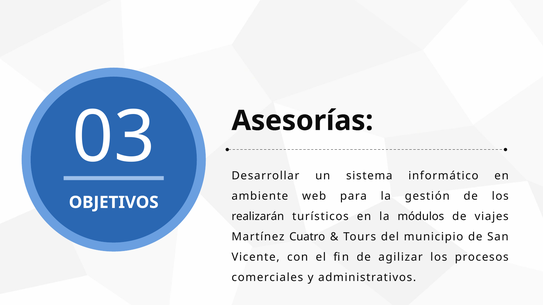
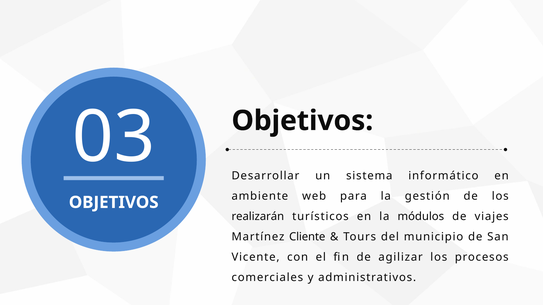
Asesorías: Asesorías -> Objetivos (302, 121)
Cuatro: Cuatro -> Cliente (307, 237)
